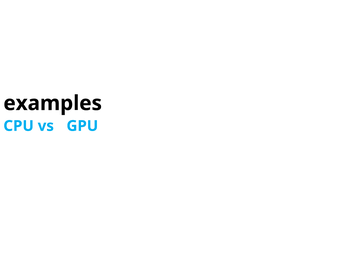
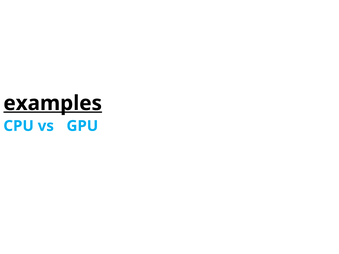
examples underline: none -> present (53, 103)
